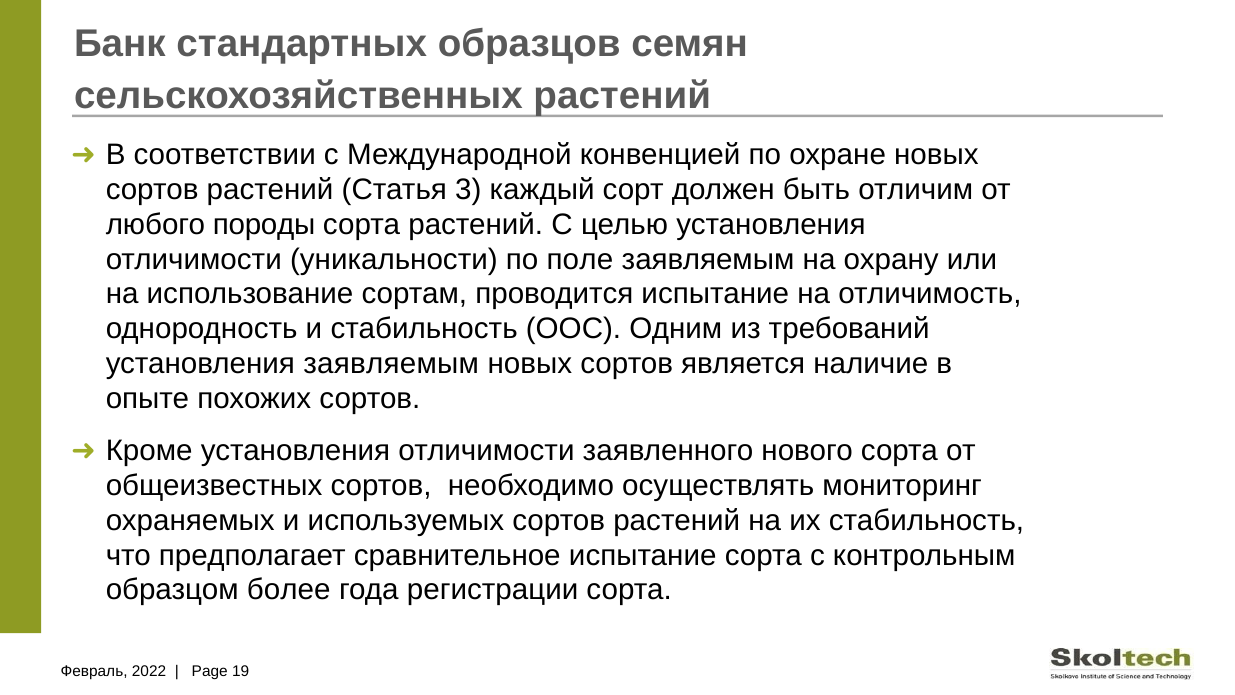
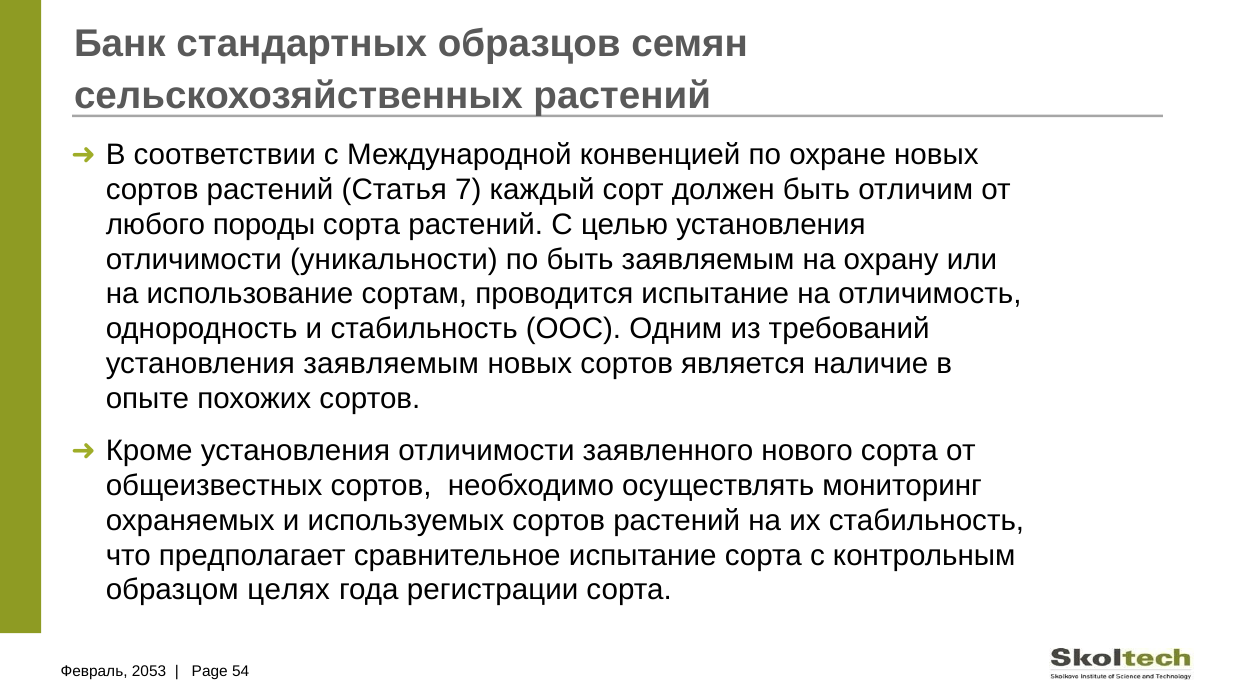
3: 3 -> 7 (468, 190)
по поле: поле -> быть (580, 259)
более: более -> целях (289, 590)
2022: 2022 -> 2053 (149, 671)
19: 19 -> 54 (241, 671)
